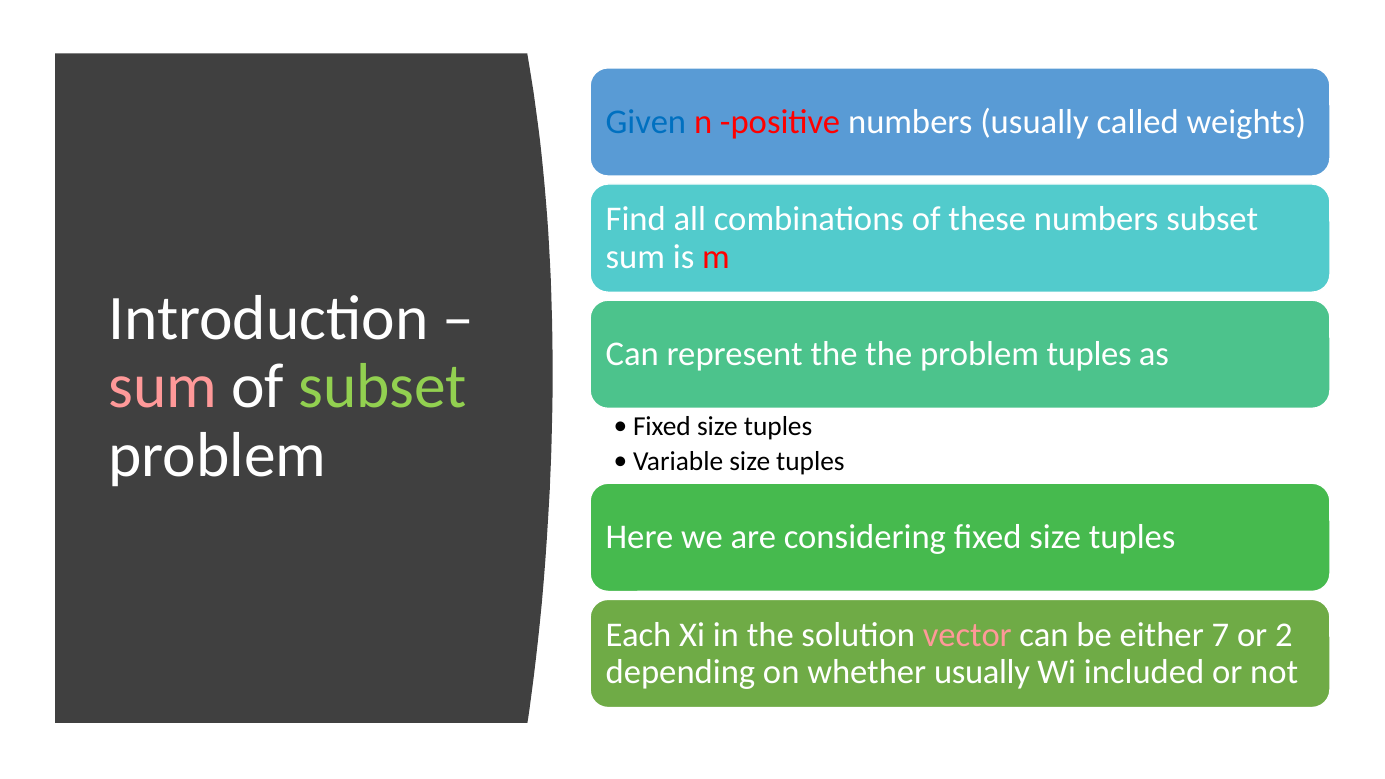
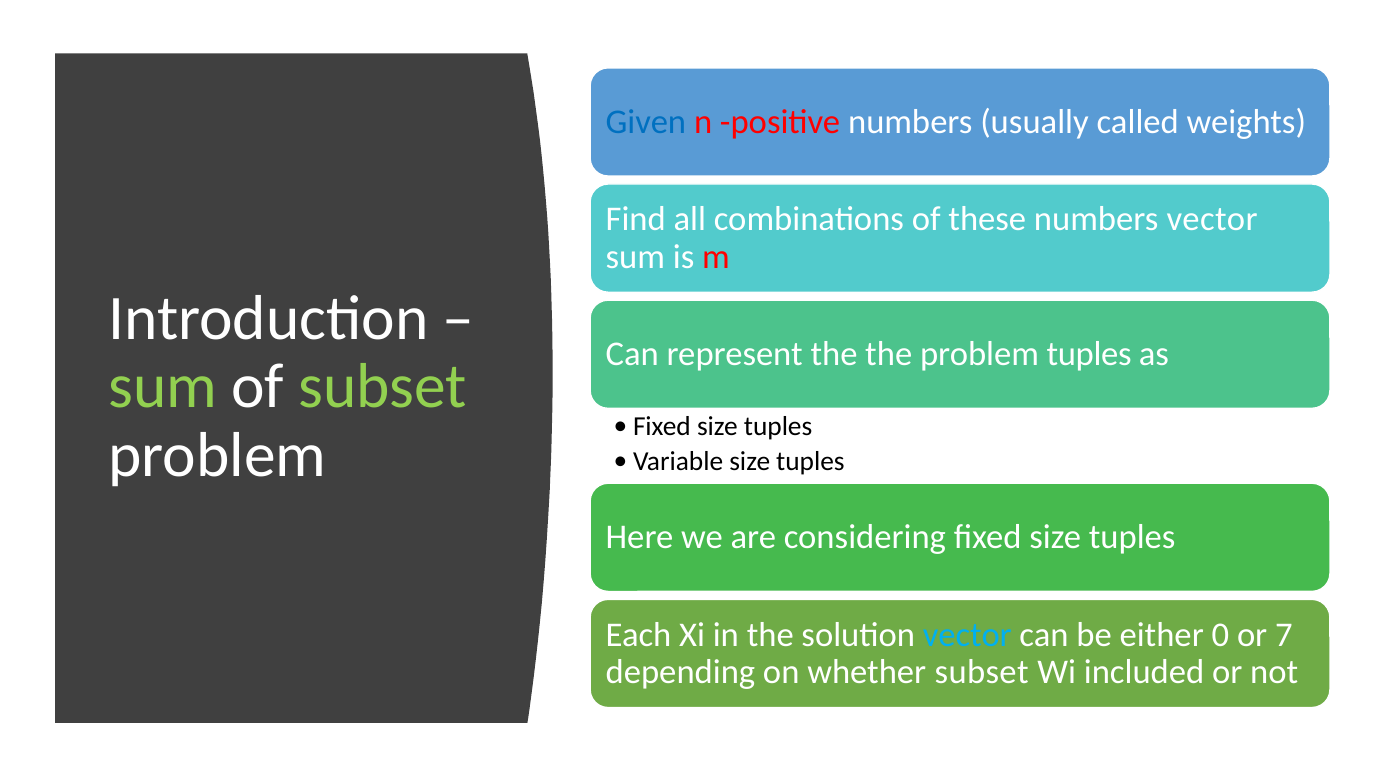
numbers subset: subset -> vector (1212, 219)
sum colour: pink -> light green (163, 387)
vector colour: pink -> light blue (967, 635)
7: 7 -> 0 (1220, 635)
2: 2 -> 7 (1284, 635)
whether usually: usually -> subset (982, 672)
